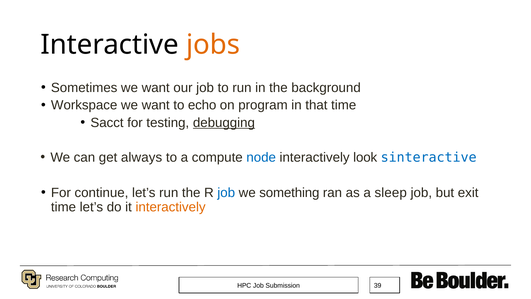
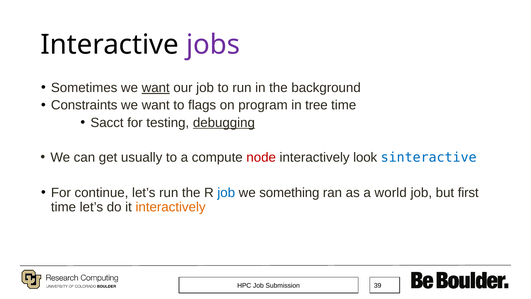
jobs colour: orange -> purple (213, 45)
want underline: none -> present (156, 88)
Workspace: Workspace -> Constraints (84, 105)
echo: echo -> flags (202, 105)
that: that -> tree (316, 105)
always: always -> usually (142, 157)
node colour: blue -> red (261, 157)
sleep: sleep -> world (391, 192)
exit: exit -> first (468, 192)
